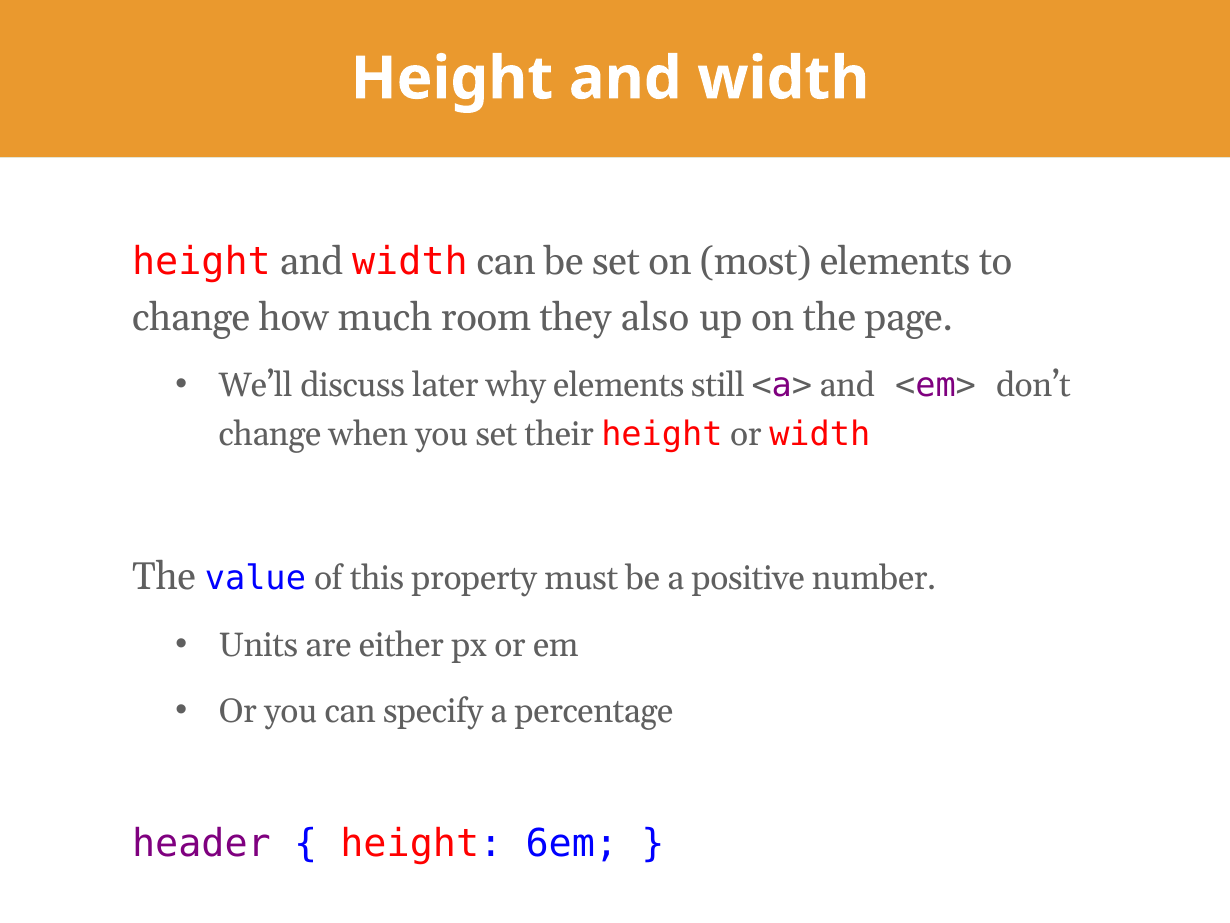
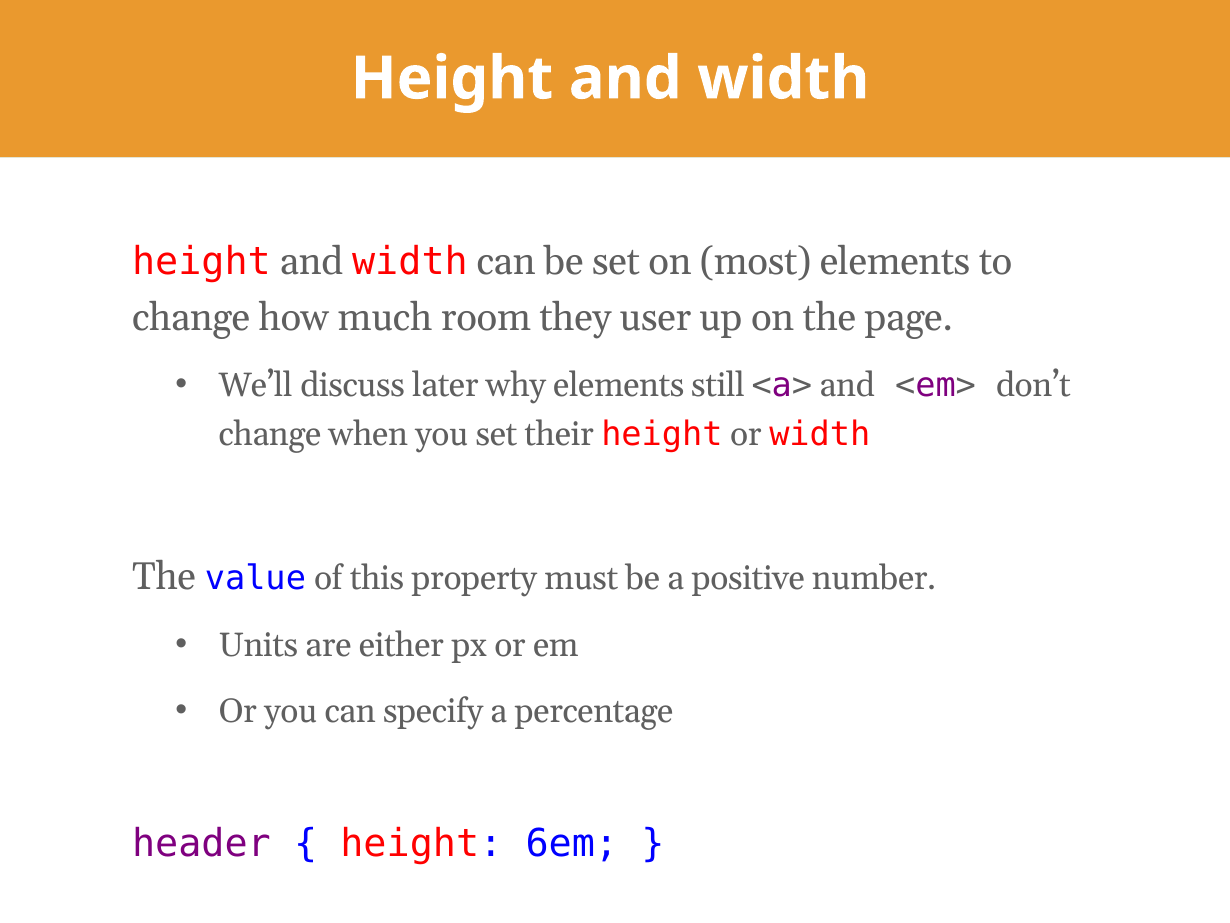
also: also -> user (655, 317)
